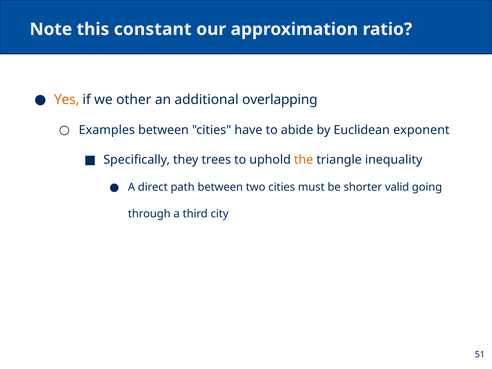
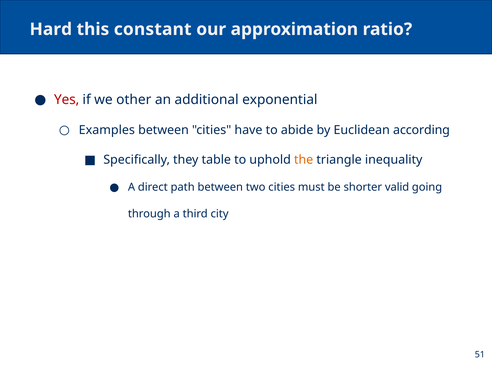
Note: Note -> Hard (51, 29)
Yes colour: orange -> red (67, 100)
overlapping: overlapping -> exponential (280, 100)
exponent: exponent -> according (421, 130)
trees: trees -> table (216, 160)
